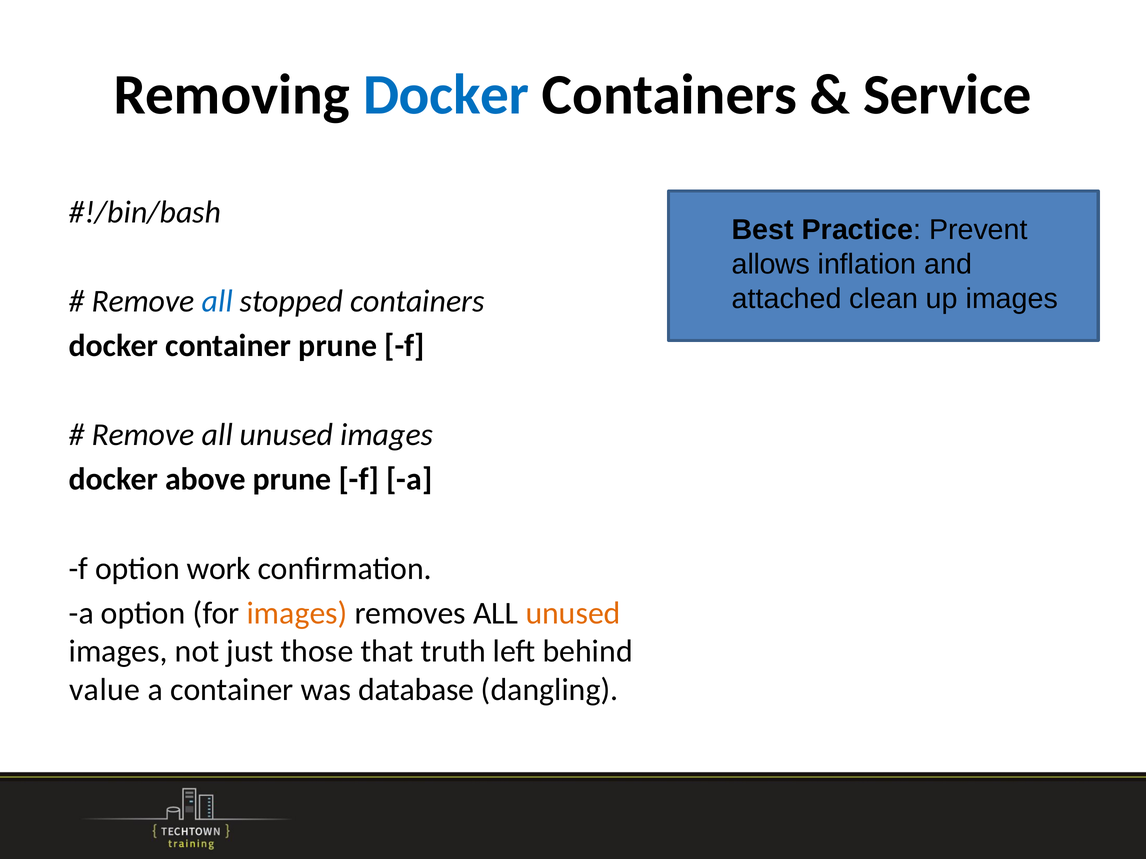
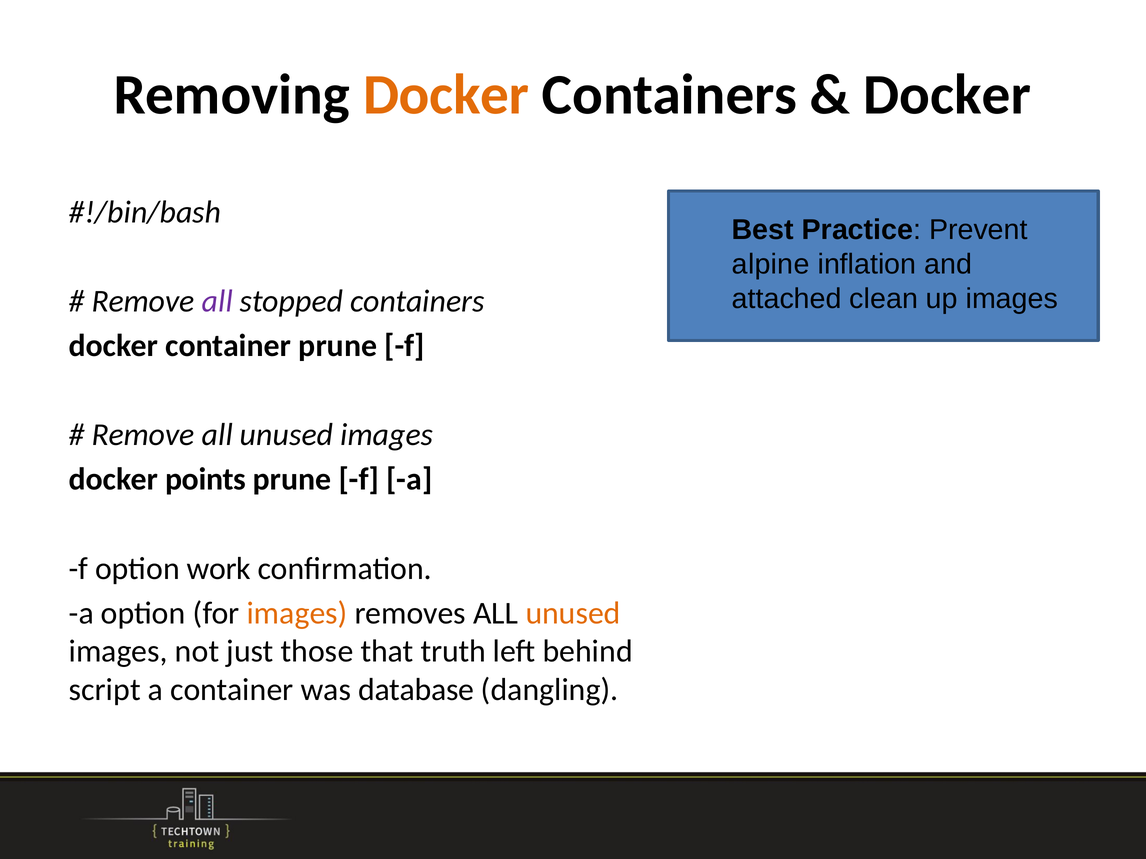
Docker colour: blue -> orange (446, 95)
Service: Service -> Docker (947, 95)
allows: allows -> alpine (771, 264)
all colour: blue -> purple (217, 301)
above: above -> points (206, 480)
value: value -> script (105, 690)
